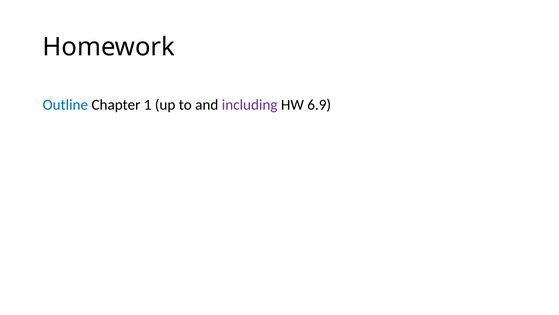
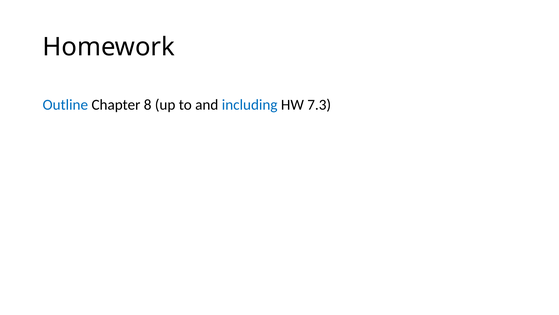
1: 1 -> 8 (148, 105)
including colour: purple -> blue (250, 105)
6.9: 6.9 -> 7.3 (319, 105)
